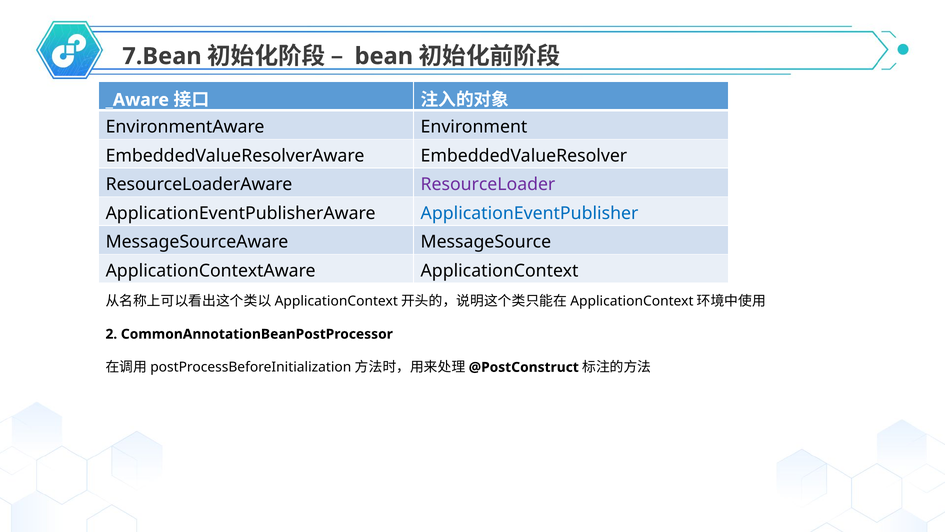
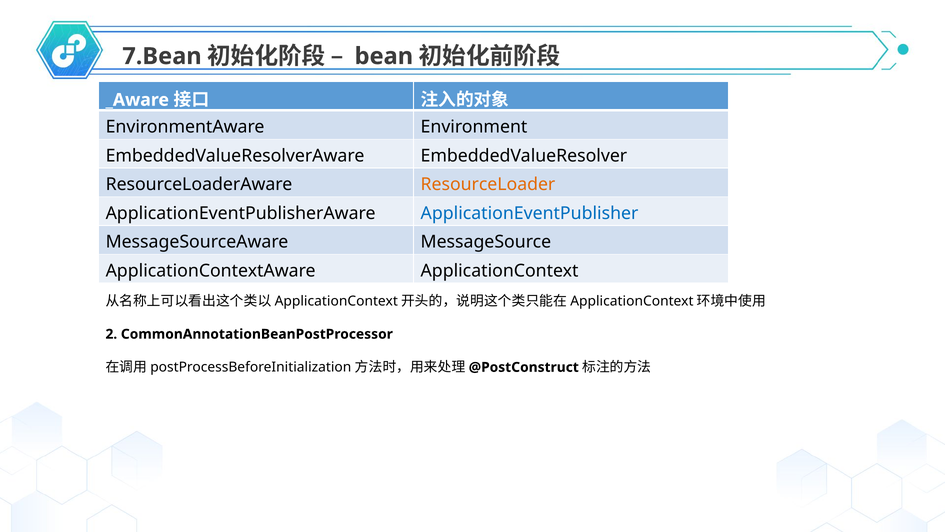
ResourceLoader colour: purple -> orange (488, 184)
